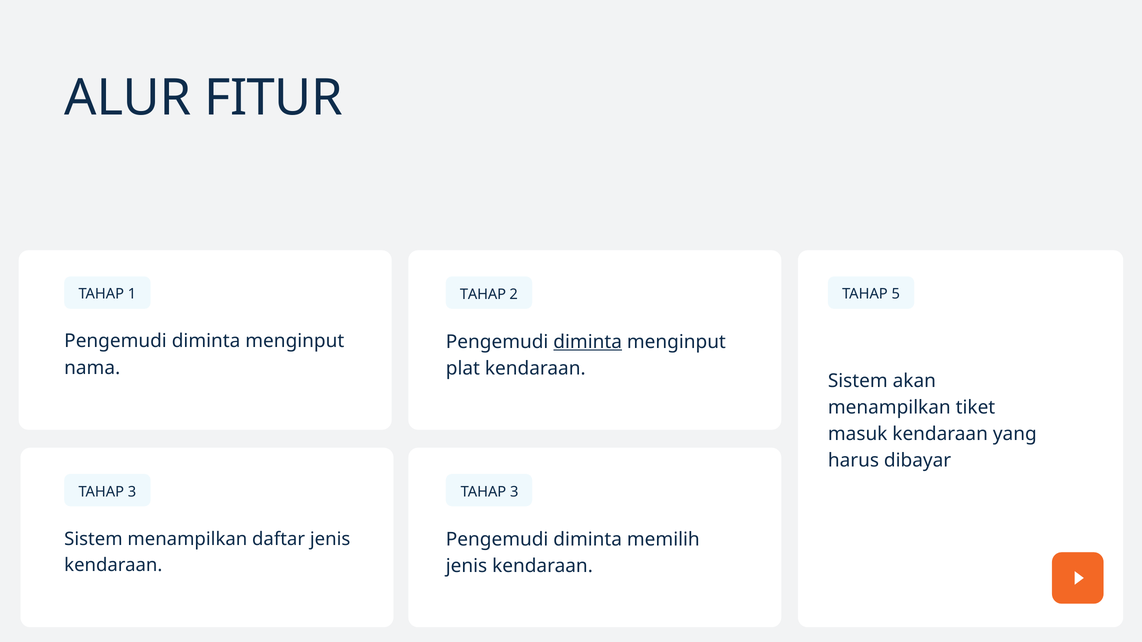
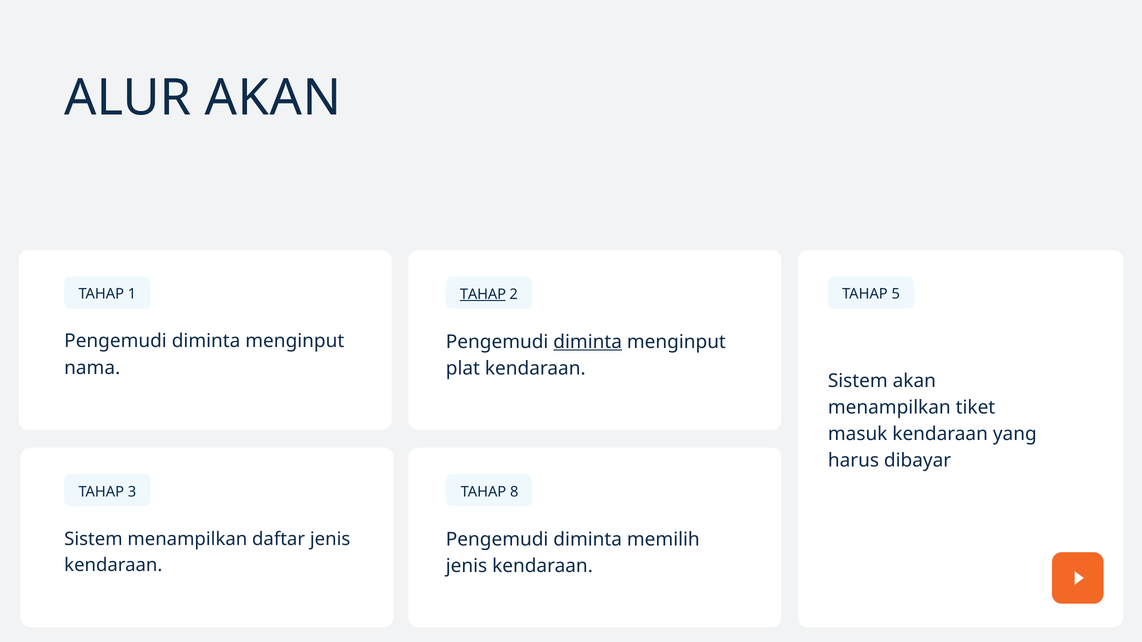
ALUR FITUR: FITUR -> AKAN (273, 98)
TAHAP underline: none -> present (483, 294)
3: 3 -> 8 (514, 492)
